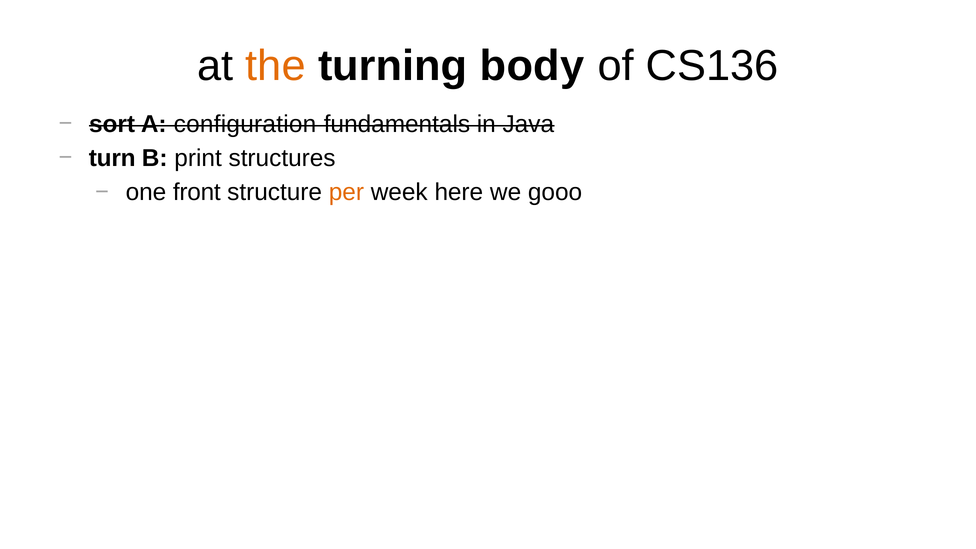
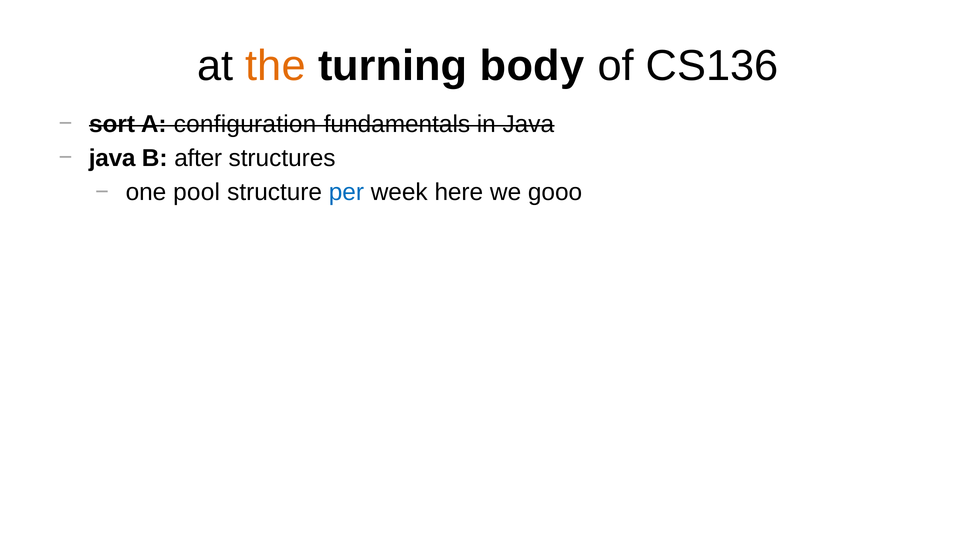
turn: turn -> java (112, 158)
print: print -> after (198, 158)
front: front -> pool (197, 192)
per colour: orange -> blue (346, 192)
